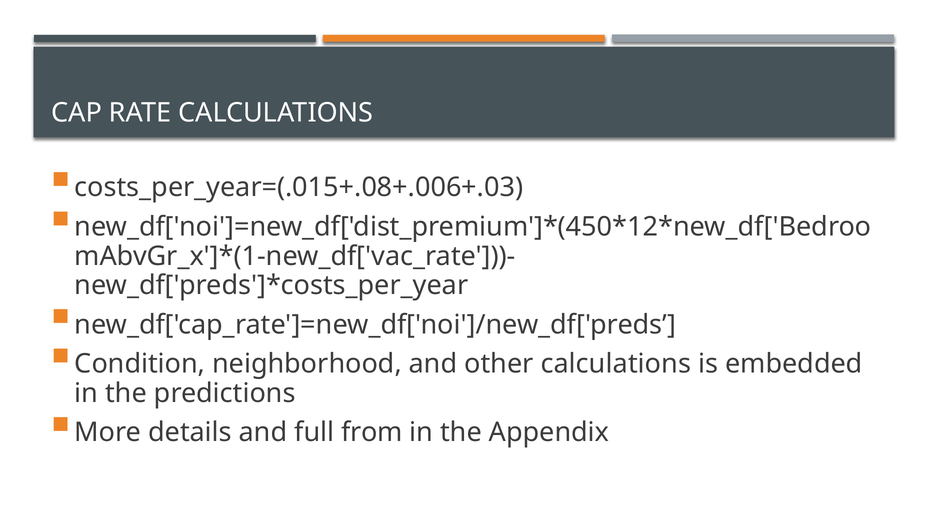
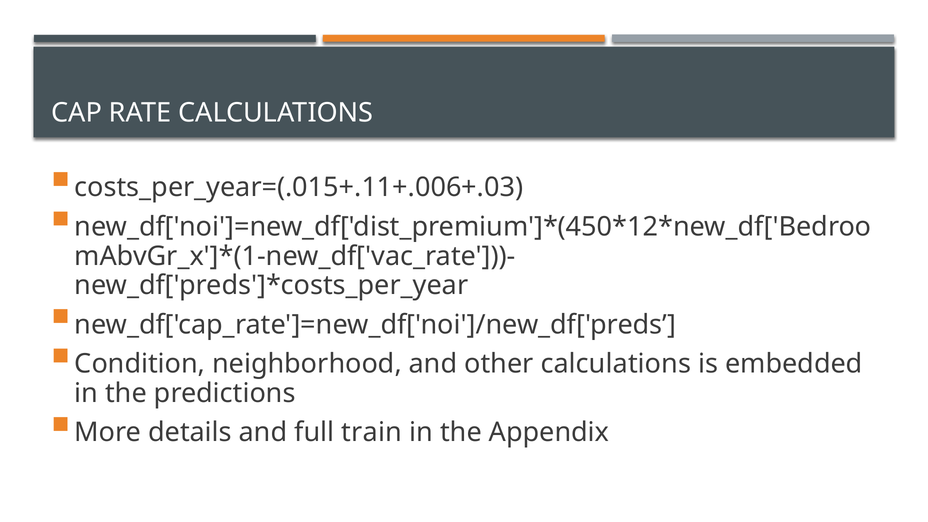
costs_per_year=(.015+.08+.006+.03: costs_per_year=(.015+.08+.006+.03 -> costs_per_year=(.015+.11+.006+.03 (299, 188)
from: from -> train (372, 433)
